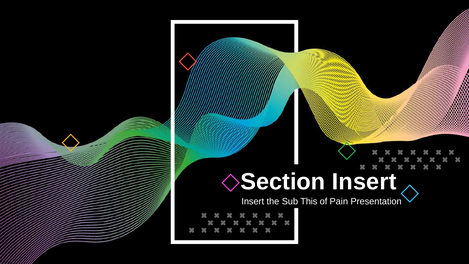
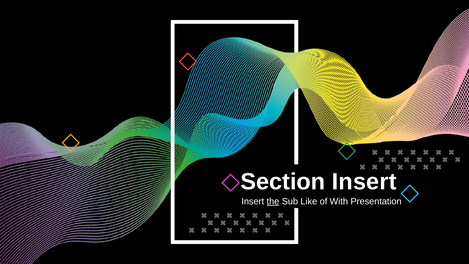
the underline: none -> present (273, 201)
This: This -> Like (309, 201)
Pain: Pain -> With (339, 201)
